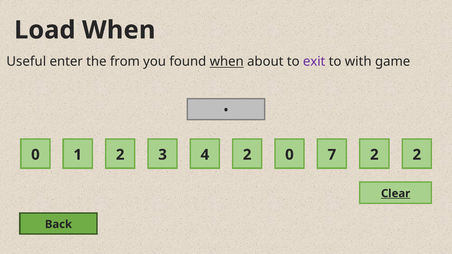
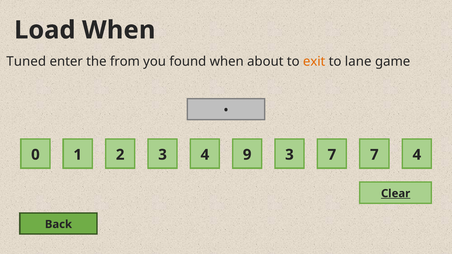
Useful: Useful -> Tuned (26, 62)
when underline: present -> none (227, 62)
exit colour: purple -> orange (314, 62)
with: with -> lane (358, 62)
4 2: 2 -> 9 (247, 155)
1 0: 0 -> 3 (289, 155)
7 2: 2 -> 7 (374, 155)
0 2: 2 -> 4 (417, 155)
